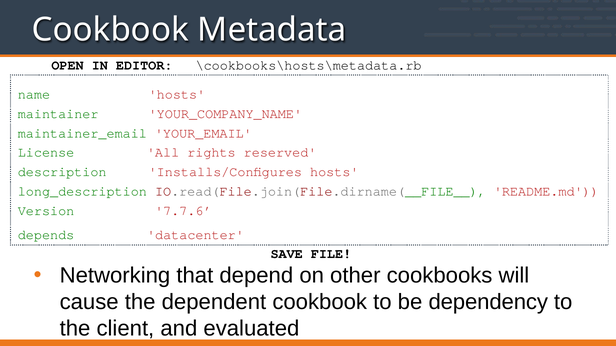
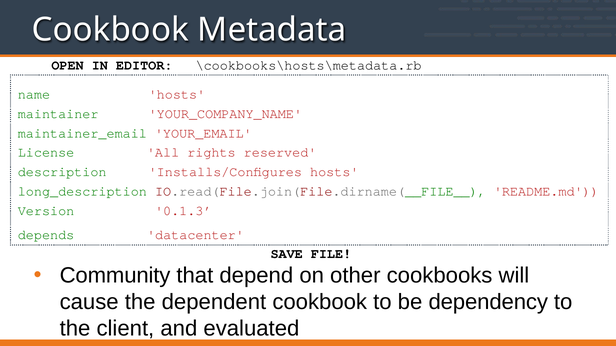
7.7.6: 7.7.6 -> 0.1.3 (183, 211)
Networking: Networking -> Community (115, 276)
